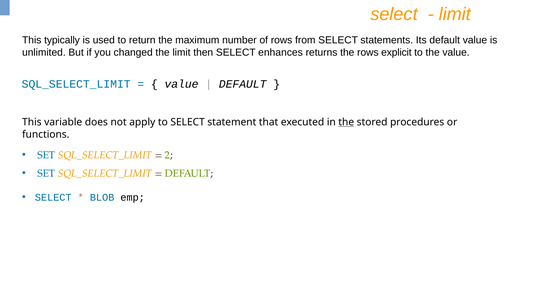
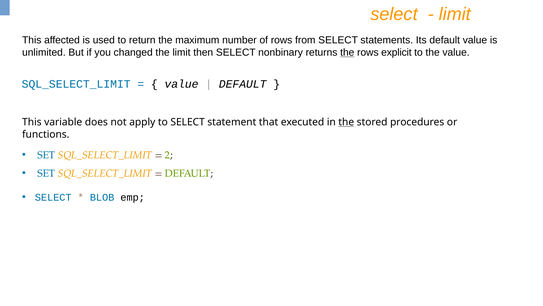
typically: typically -> affected (62, 40)
enhances: enhances -> nonbinary (281, 52)
the underline: none -> present (347, 52)
